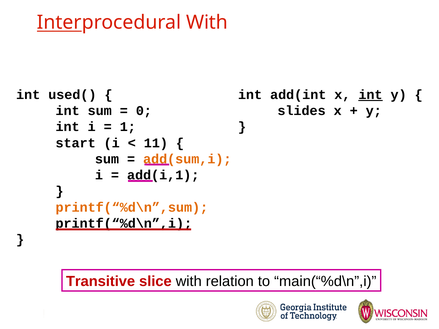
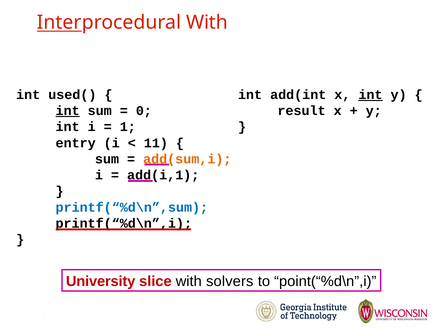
int underline: none -> present (68, 111)
slides: slides -> result (302, 111)
start: start -> entry (76, 143)
printf(“%d\n”,sum colour: orange -> blue (132, 207)
Transitive: Transitive -> University (101, 282)
relation: relation -> solvers (230, 282)
main(“%d\n”,i: main(“%d\n”,i -> point(“%d\n”,i (325, 282)
